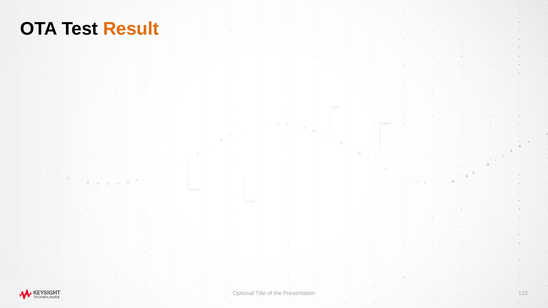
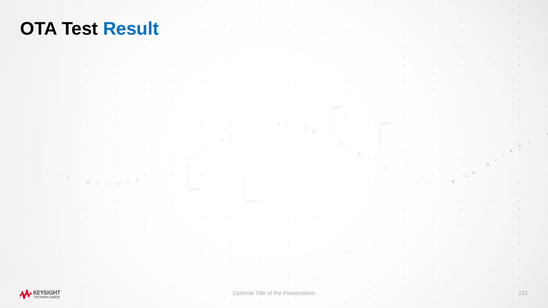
Result colour: orange -> blue (131, 29)
